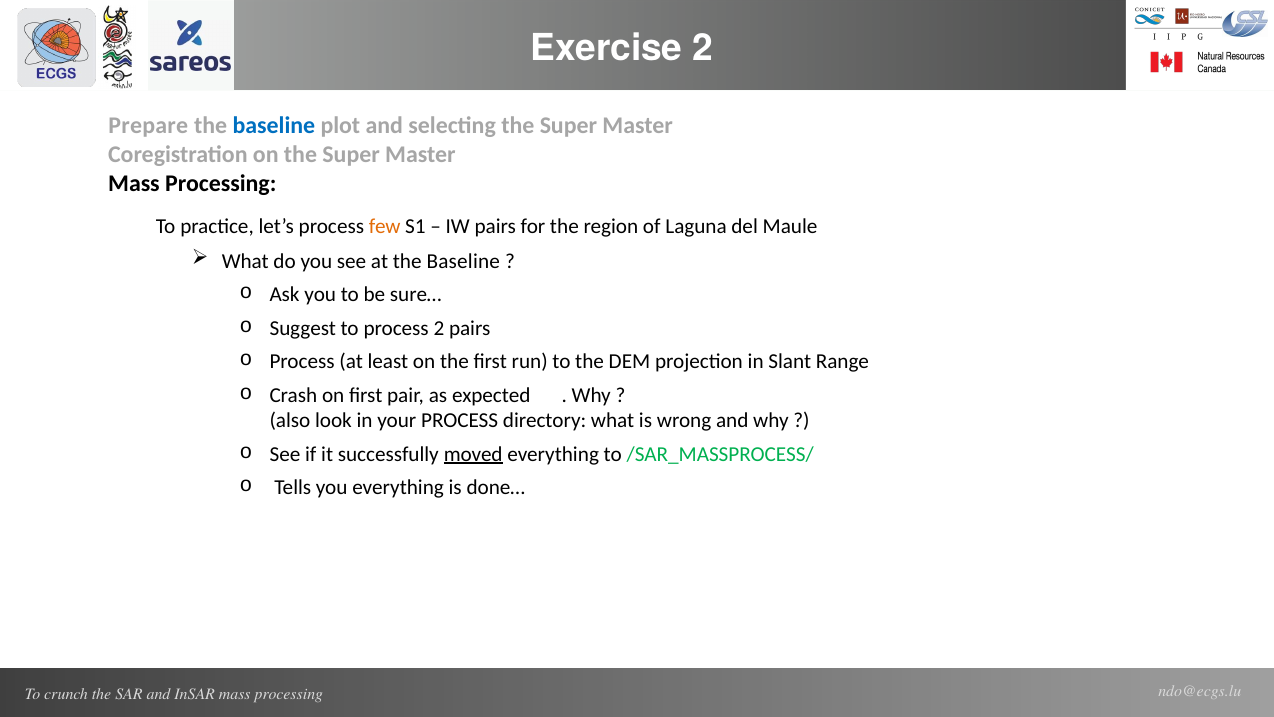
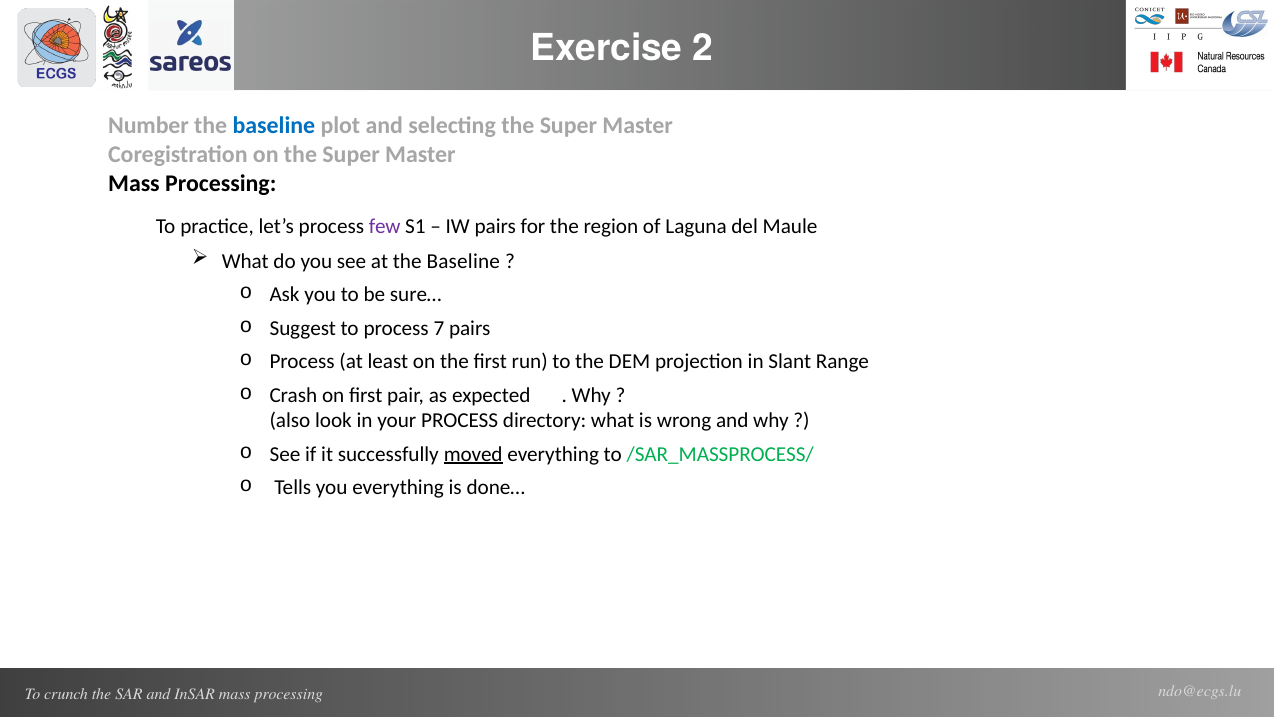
Prepare: Prepare -> Number (149, 126)
few colour: orange -> purple (385, 226)
process 2: 2 -> 7 (439, 328)
